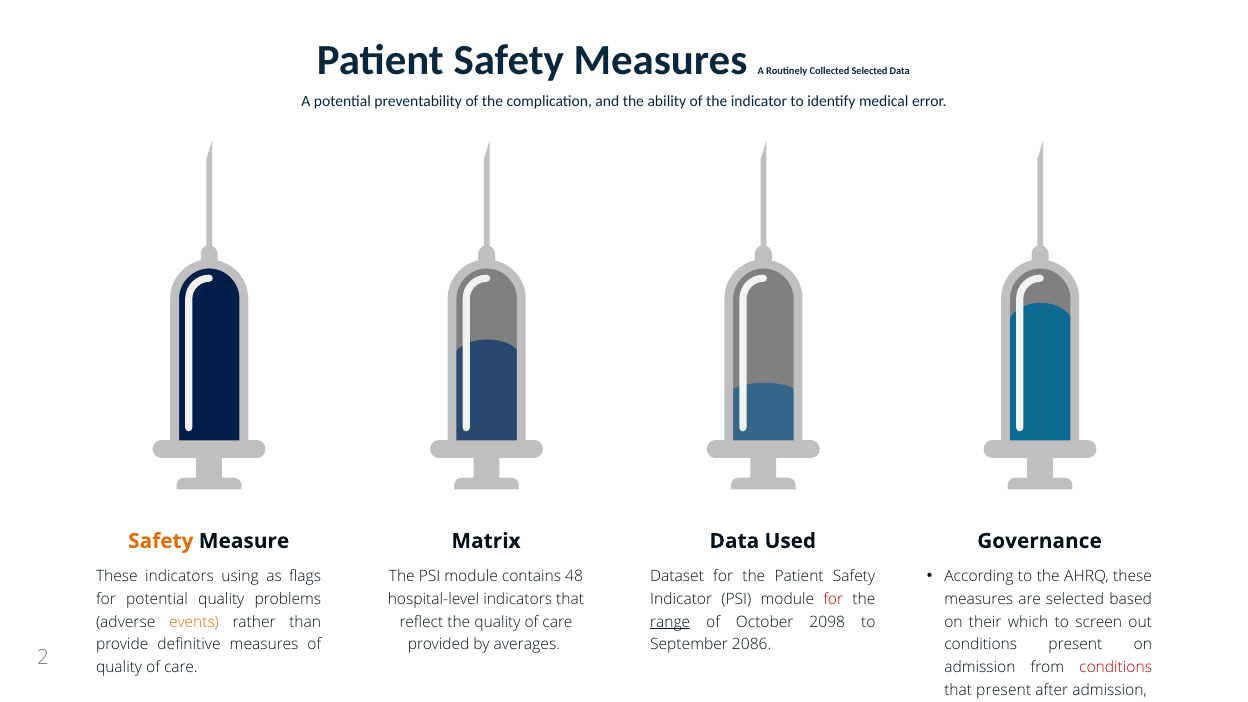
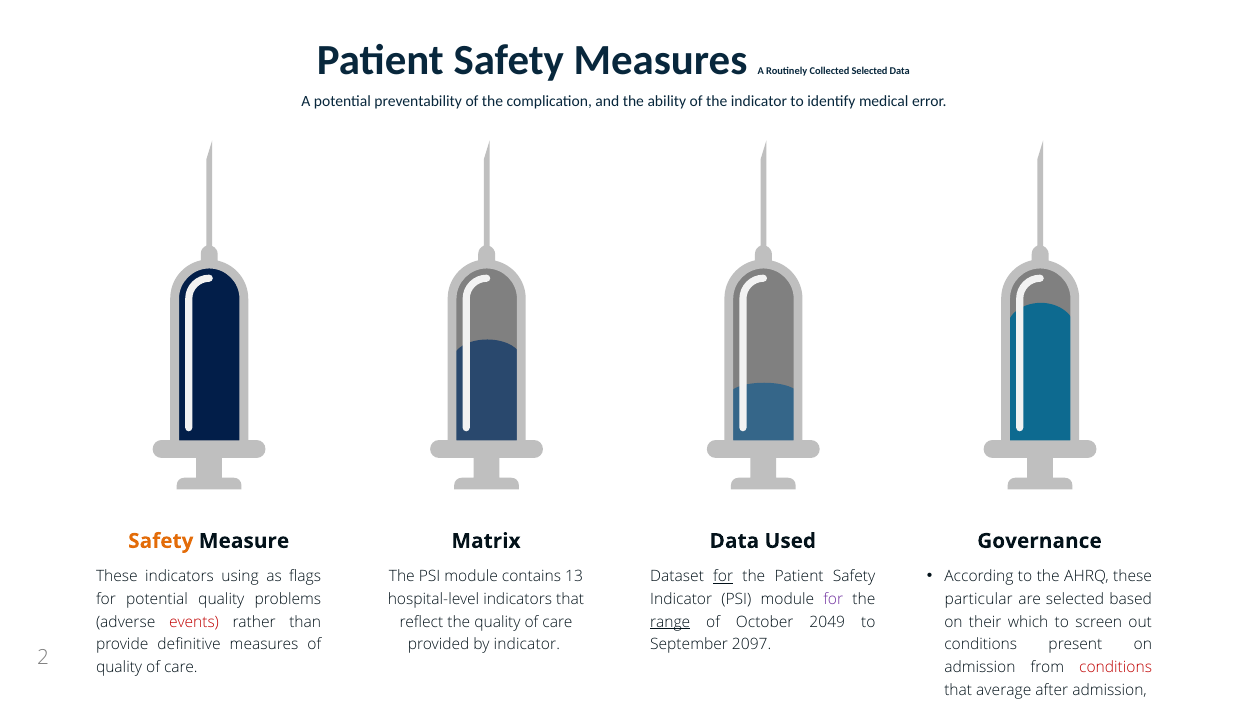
48: 48 -> 13 (574, 577)
for underline: none -> present (723, 577)
for colour: red -> purple (833, 599)
measures: measures -> particular (979, 599)
2098: 2098 -> 2049 (827, 622)
events colour: orange -> red (194, 622)
by averages: averages -> indicator (527, 645)
2086: 2086 -> 2097 (752, 645)
that present: present -> average (1004, 690)
